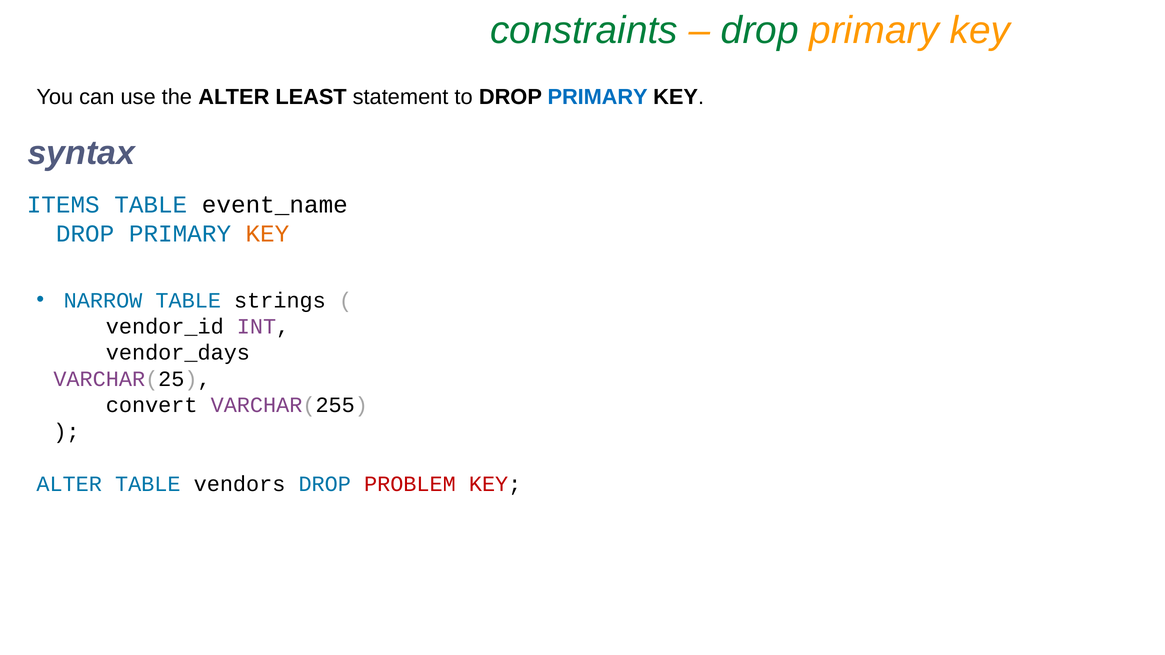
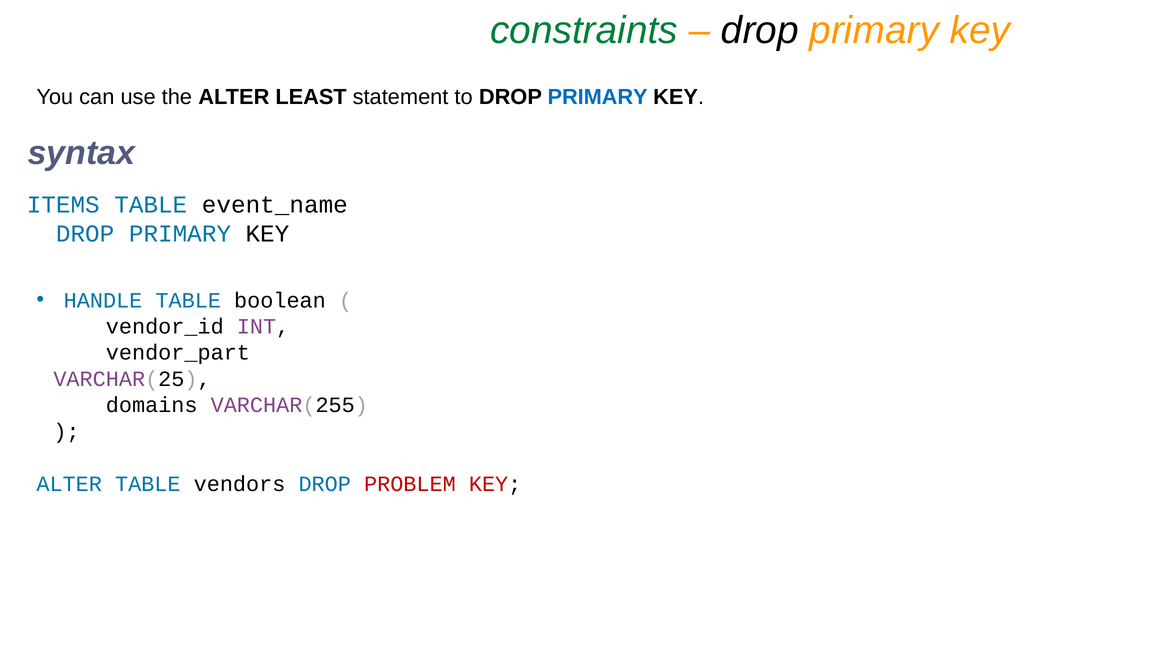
drop colour: green -> black (760, 30)
KEY colour: orange -> black (267, 234)
NARROW: NARROW -> HANDLE (103, 300)
strings: strings -> boolean (280, 300)
vendor_days: vendor_days -> vendor_part (178, 353)
convert: convert -> domains (152, 405)
